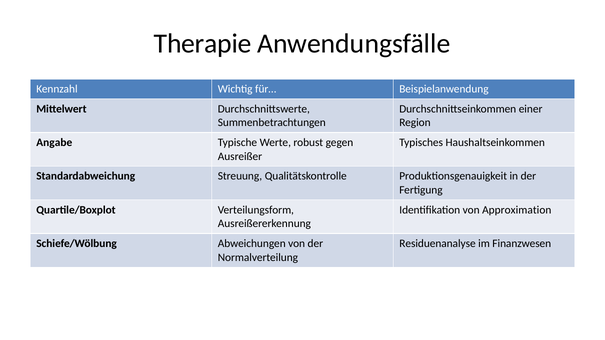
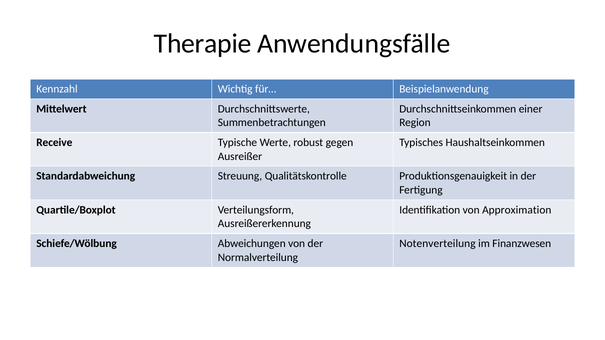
Angabe: Angabe -> Receive (54, 143)
Residuenanalyse: Residuenanalyse -> Notenverteilung (437, 244)
